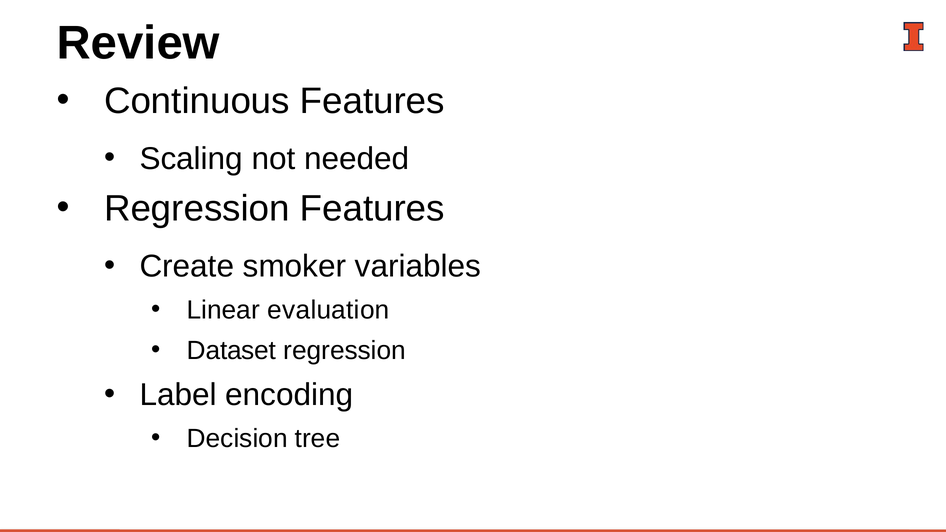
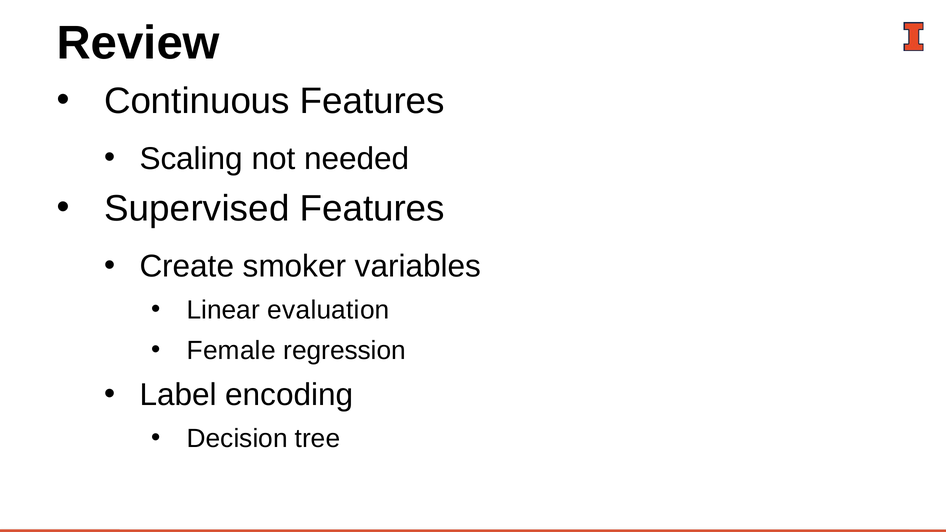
Regression: Regression -> Supervised (197, 209)
Dataset: Dataset -> Female (231, 351)
